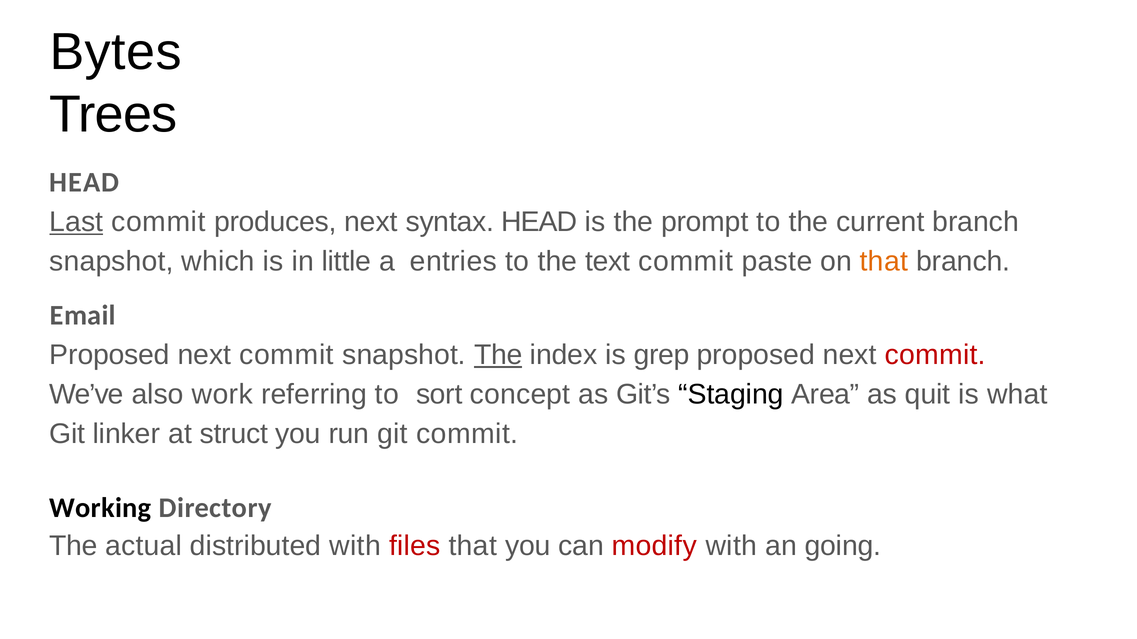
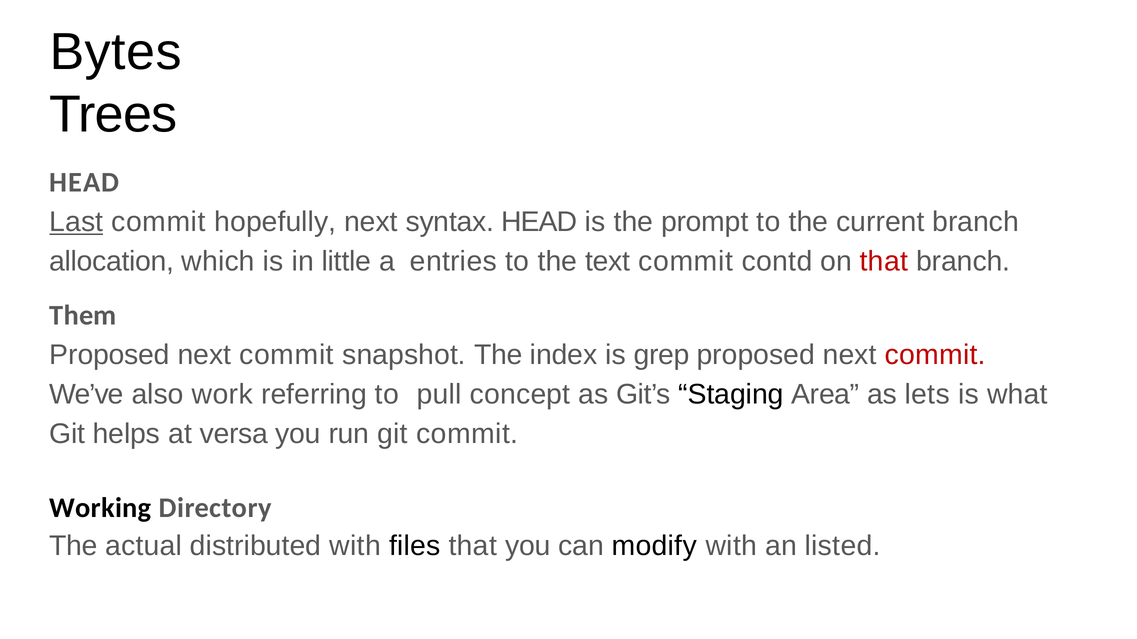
produces: produces -> hopefully (275, 222)
snapshot: snapshot -> allocation (112, 262)
paste: paste -> contd (777, 262)
that colour: orange -> red (884, 262)
Email: Email -> Them (83, 316)
The underline: present -> none (498, 355)
sort: sort -> pull (439, 395)
quit: quit -> lets (927, 395)
linker: linker -> helps (126, 434)
struct: struct -> versa (234, 434)
ﬁles colour: red -> black (415, 547)
modify colour: red -> black (654, 547)
going: going -> listed (843, 547)
